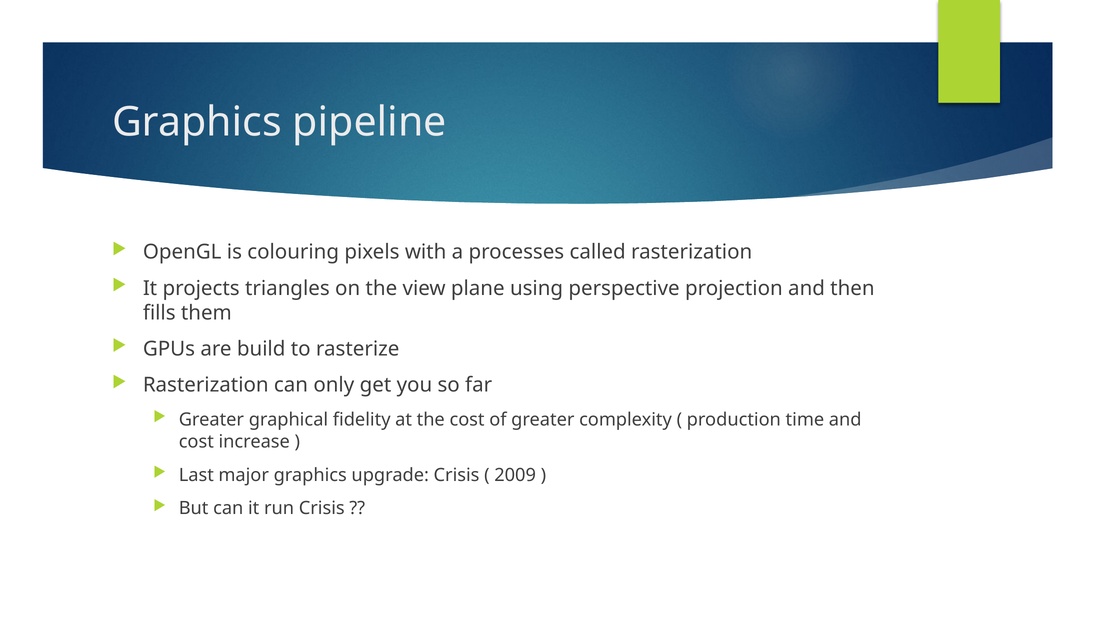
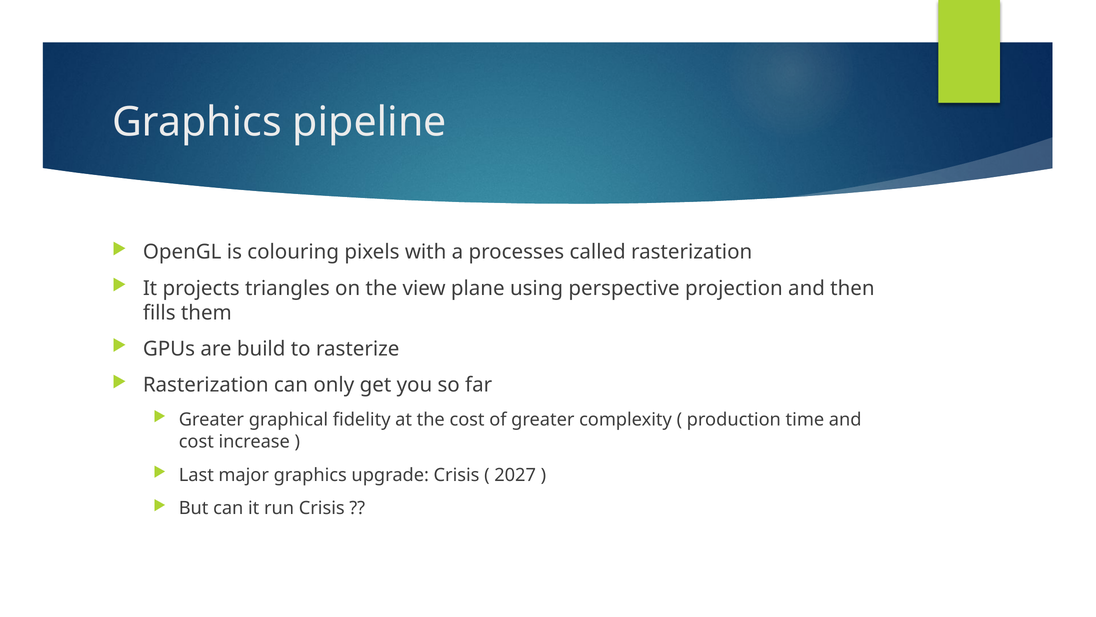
2009: 2009 -> 2027 (515, 475)
